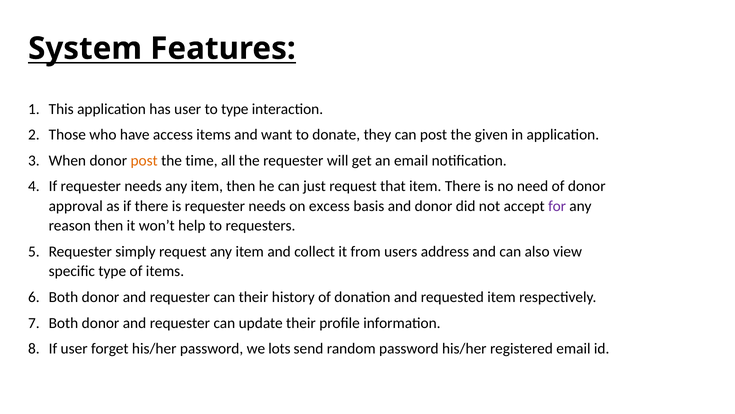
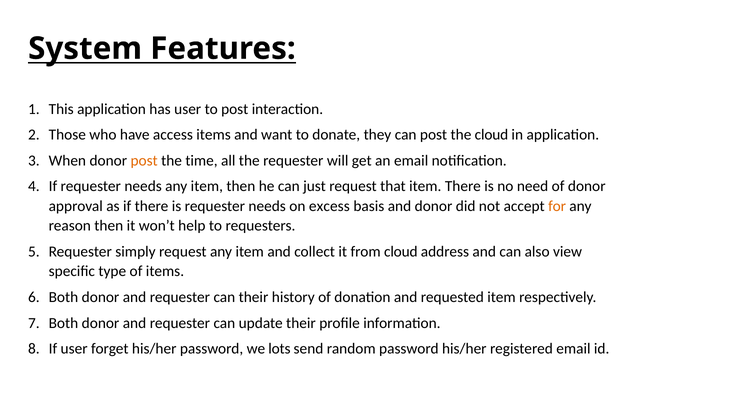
to type: type -> post (235, 109)
the given: given -> cloud (491, 135)
for colour: purple -> orange (557, 206)
from users: users -> cloud (401, 251)
